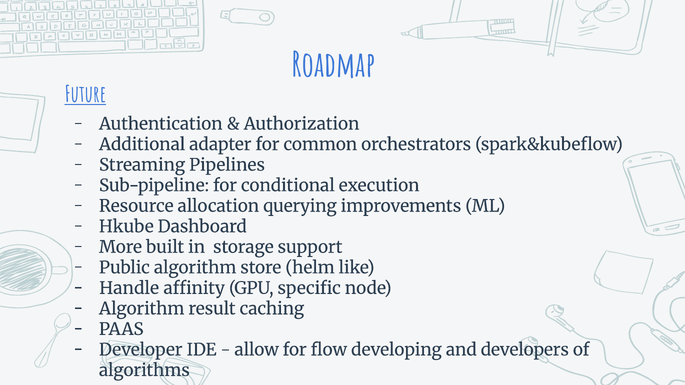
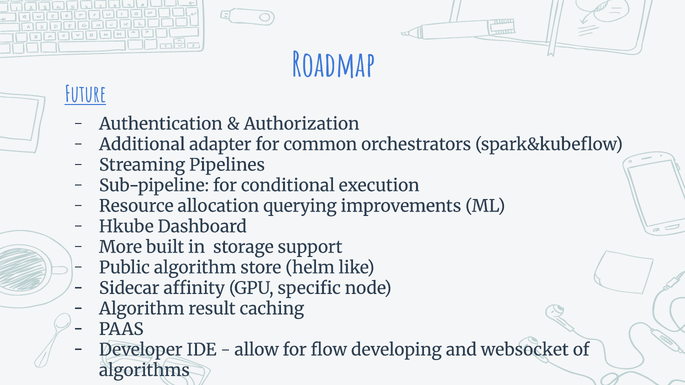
Handle: Handle -> Sidecar (129, 288)
developers: developers -> websocket (525, 350)
